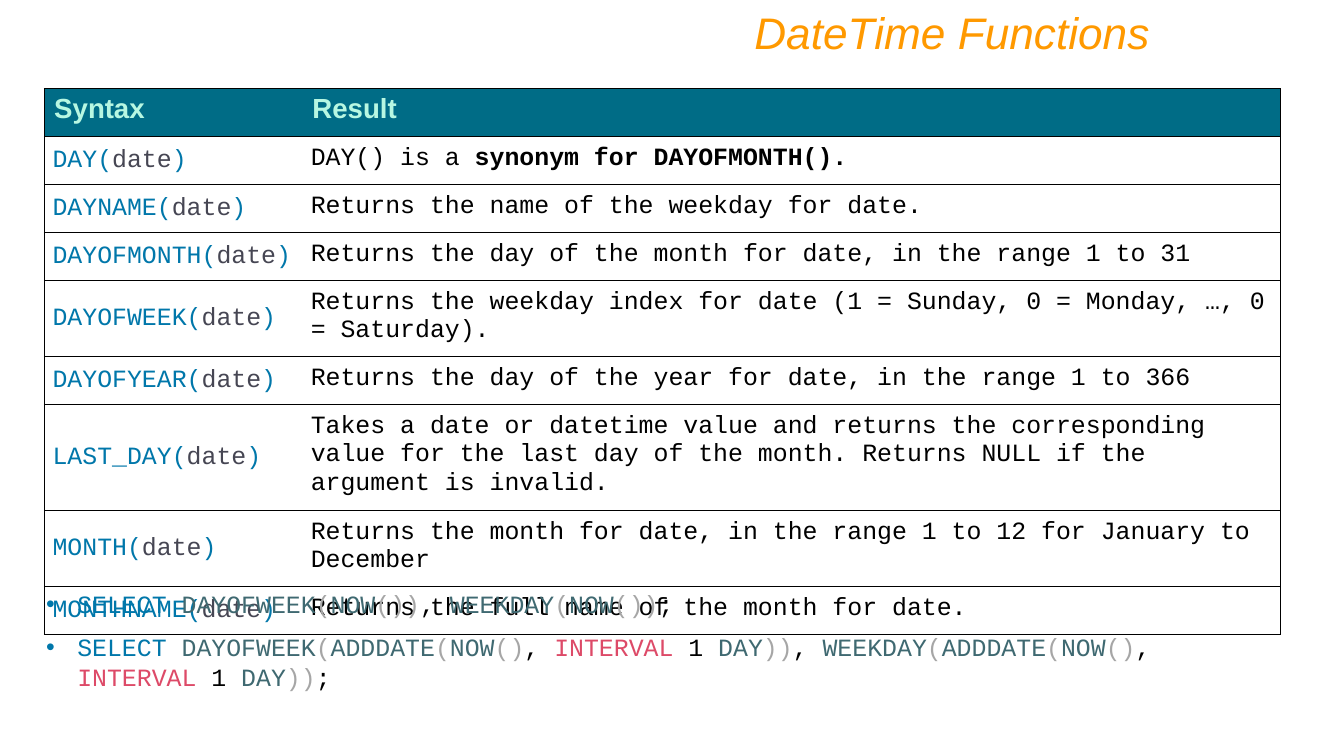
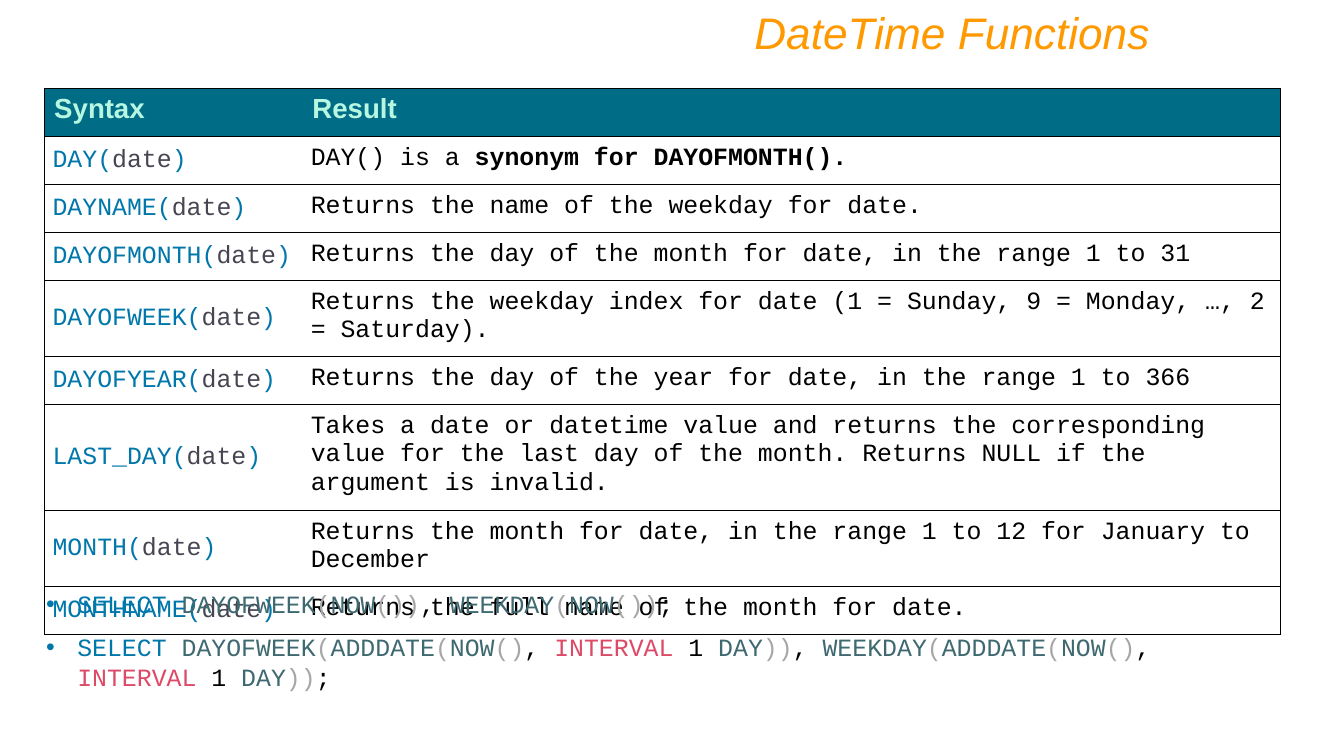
Sunday 0: 0 -> 9 (1034, 301)
0: 0 -> 2 (1257, 301)
